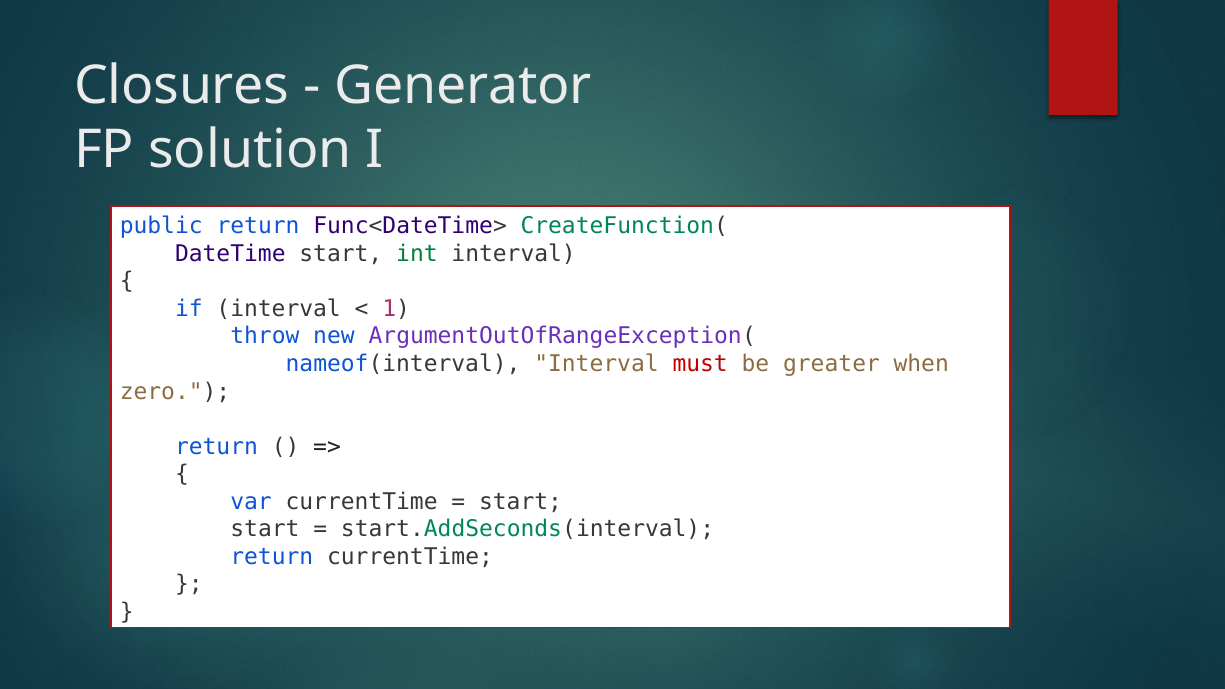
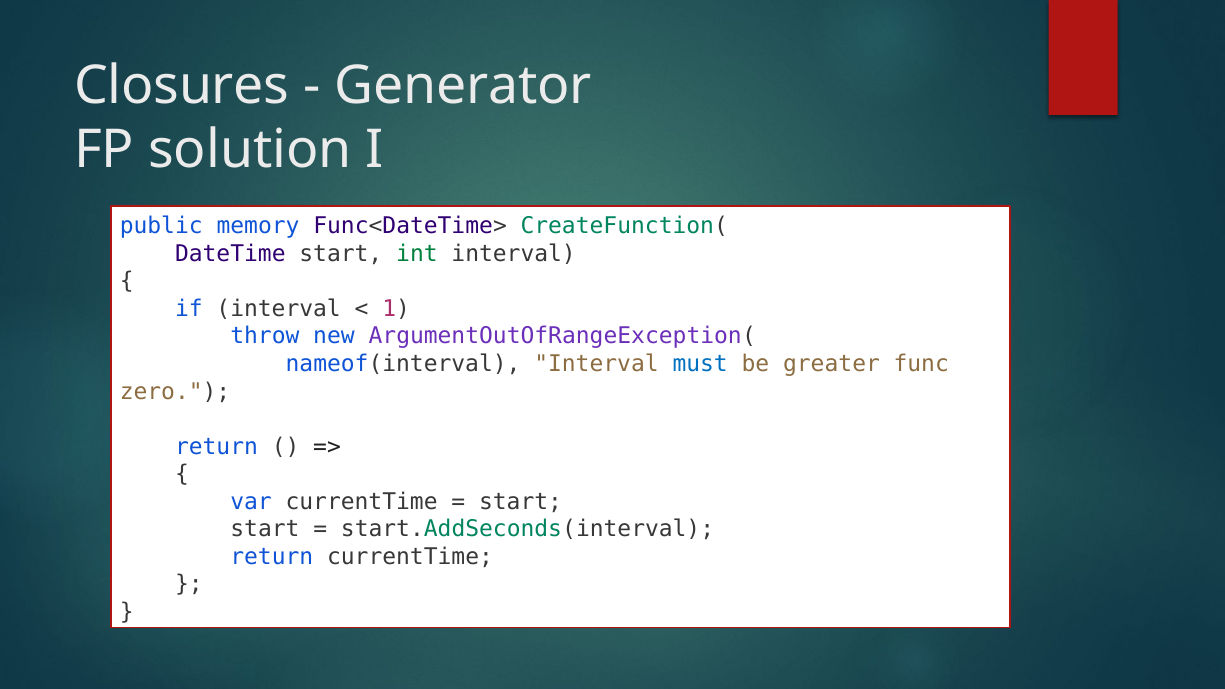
public return: return -> memory (258, 226)
must colour: red -> blue (700, 364)
when: when -> func (921, 364)
